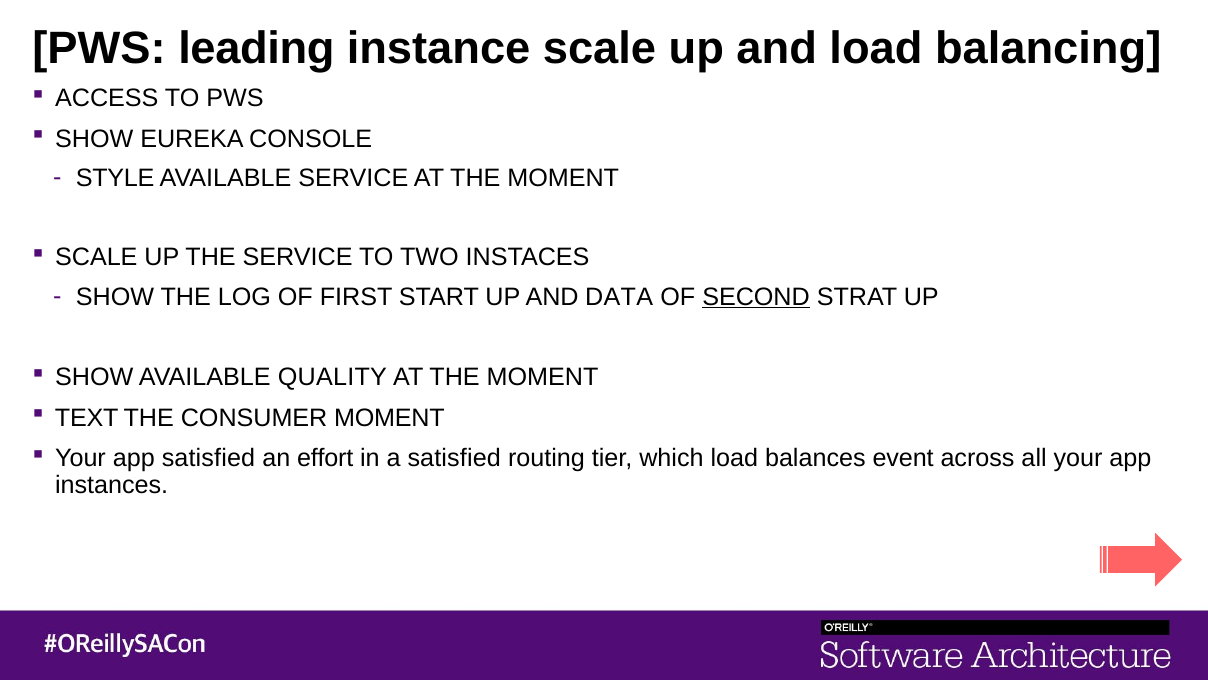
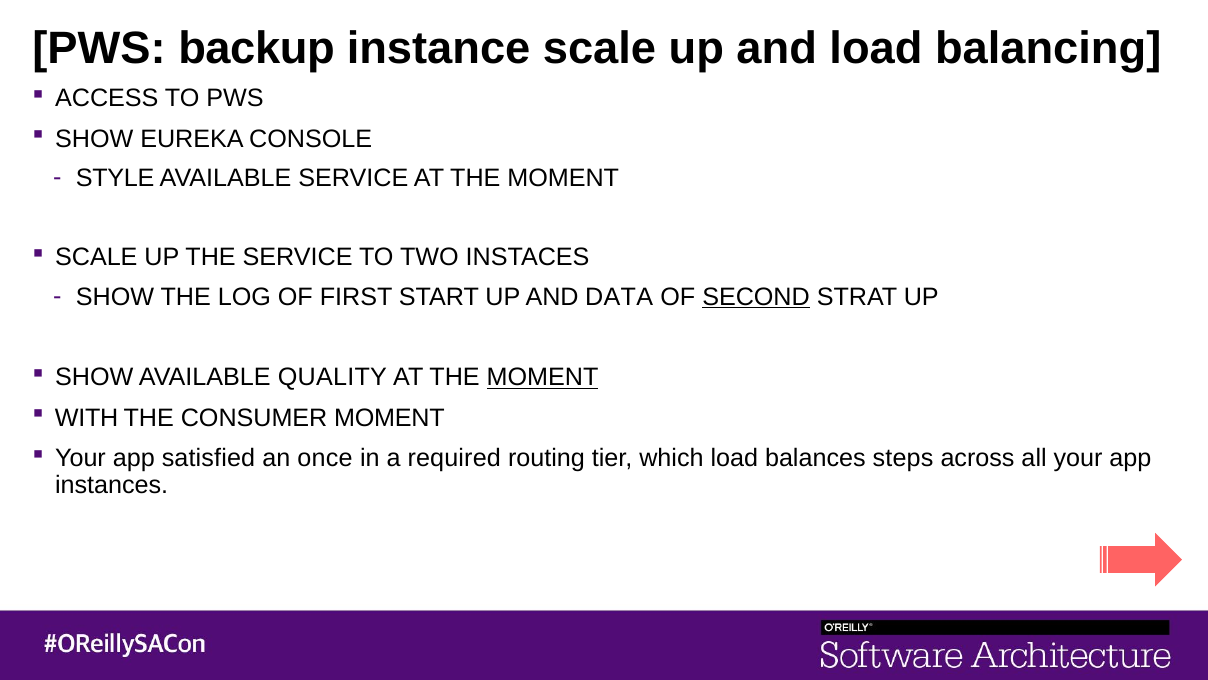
leading: leading -> backup (256, 49)
MOMENT underline: none -> present (543, 377)
TEXT: TEXT -> WITH (87, 418)
effort: effort -> once (325, 458)
a satisfied: satisfied -> required (454, 458)
event: event -> steps (903, 458)
